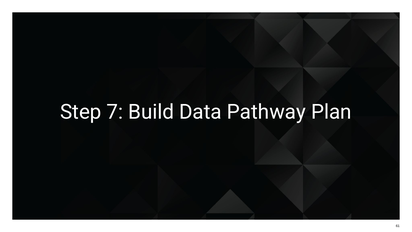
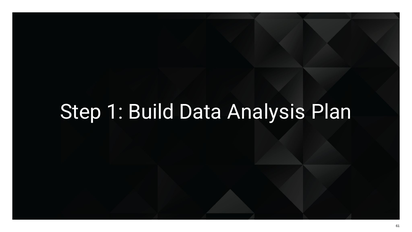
7: 7 -> 1 (115, 112)
Pathway: Pathway -> Analysis (266, 112)
